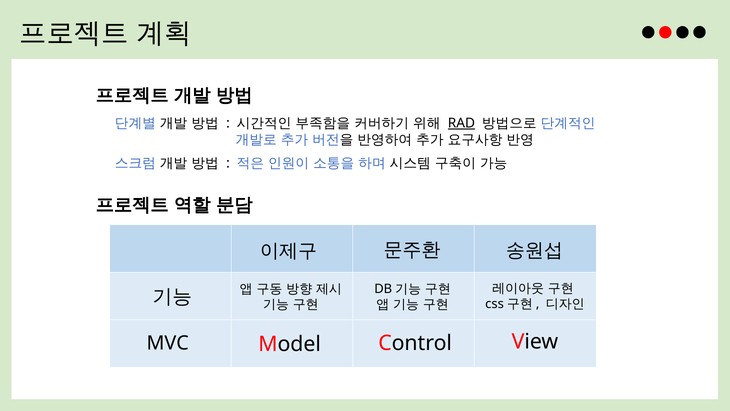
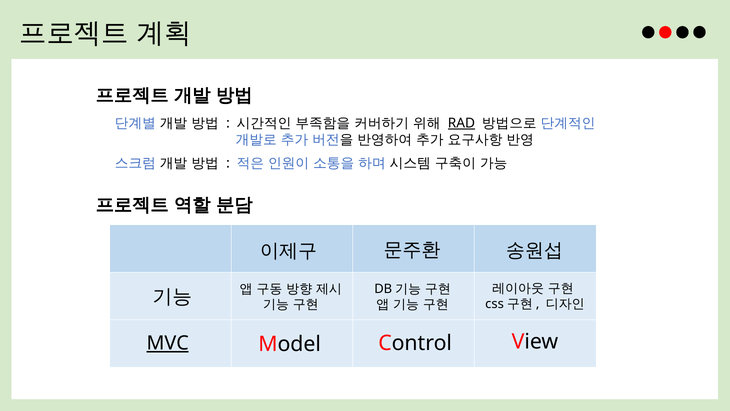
MVC underline: none -> present (168, 343)
